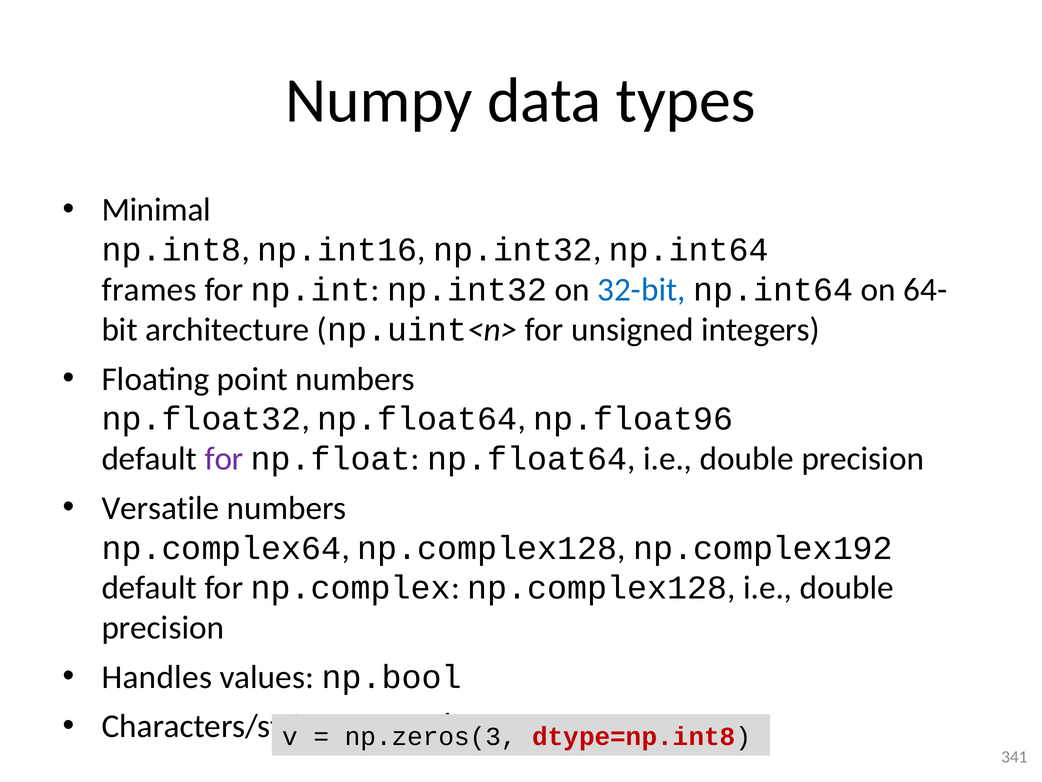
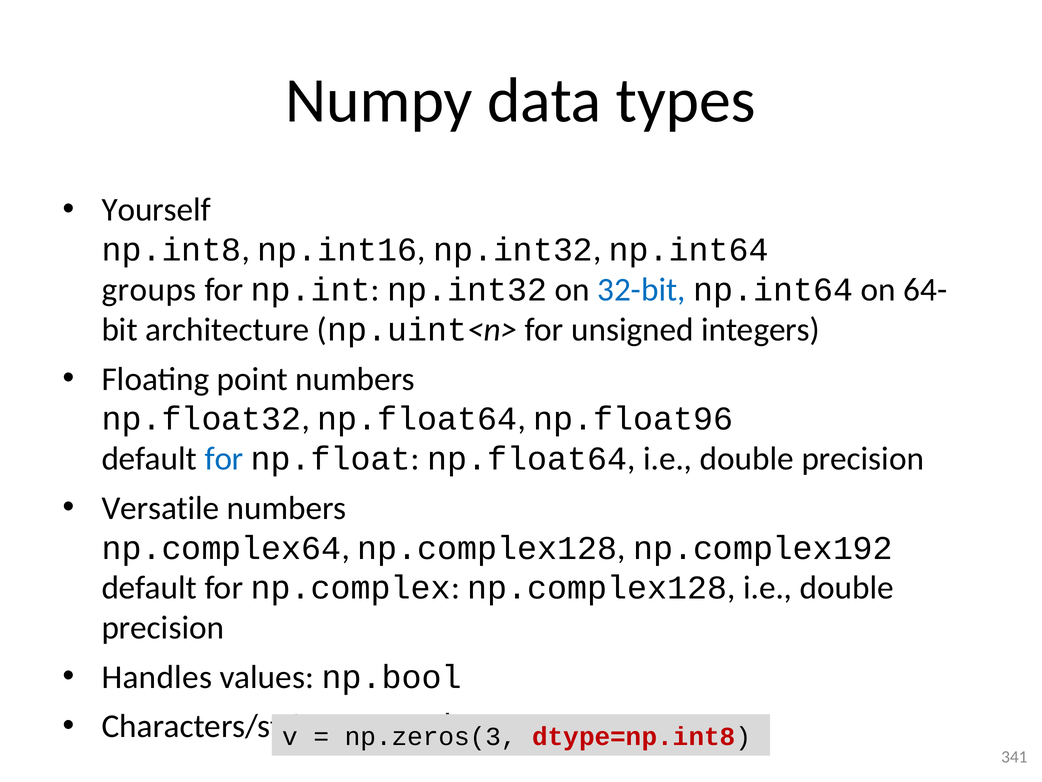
Minimal: Minimal -> Yourself (156, 210)
frames: frames -> groups (149, 290)
for colour: purple -> blue (224, 459)
